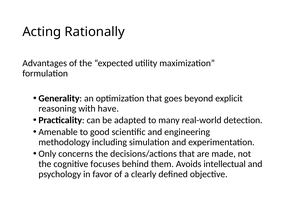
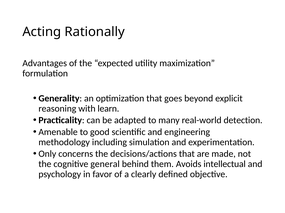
have: have -> learn (108, 109)
focuses: focuses -> general (105, 165)
